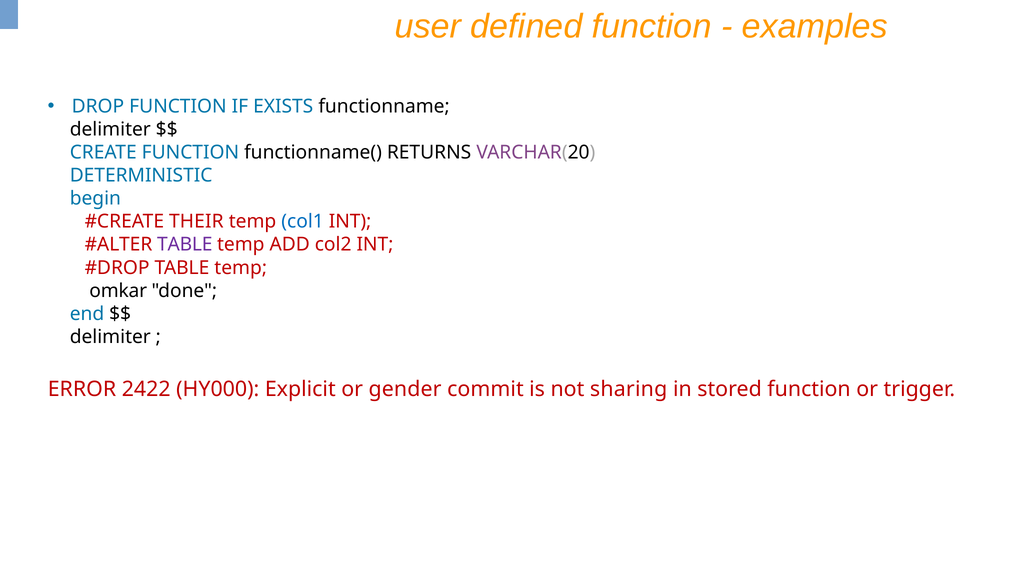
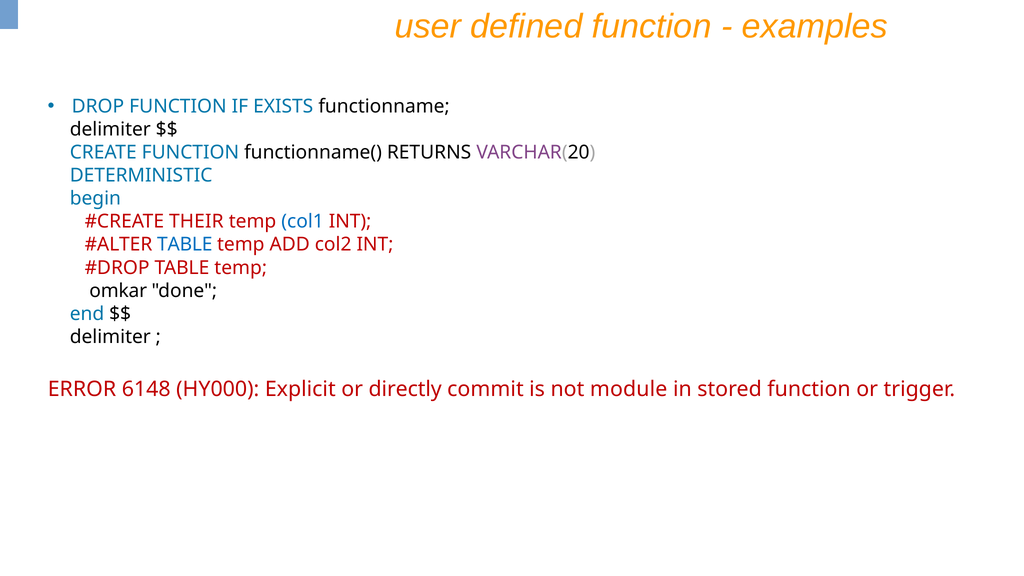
TABLE colour: purple -> blue (185, 245)
2422: 2422 -> 6148 (146, 389)
gender: gender -> directly (405, 389)
sharing: sharing -> module (629, 389)
